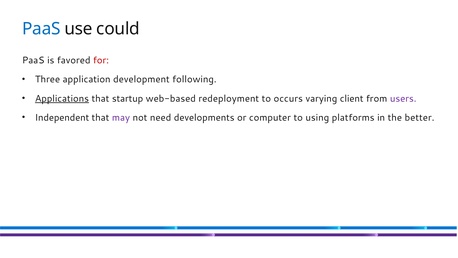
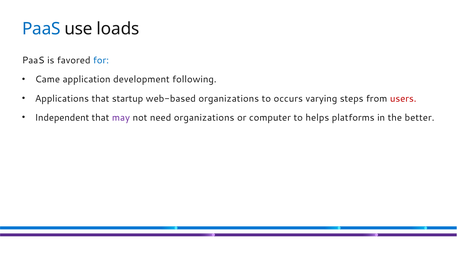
could: could -> loads (118, 29)
for colour: red -> blue (101, 60)
Three: Three -> Came (47, 79)
Applications underline: present -> none (62, 98)
web-based redeployment: redeployment -> organizations (229, 98)
client: client -> steps (352, 98)
users colour: purple -> red (403, 98)
need developments: developments -> organizations (204, 118)
using: using -> helps (317, 118)
